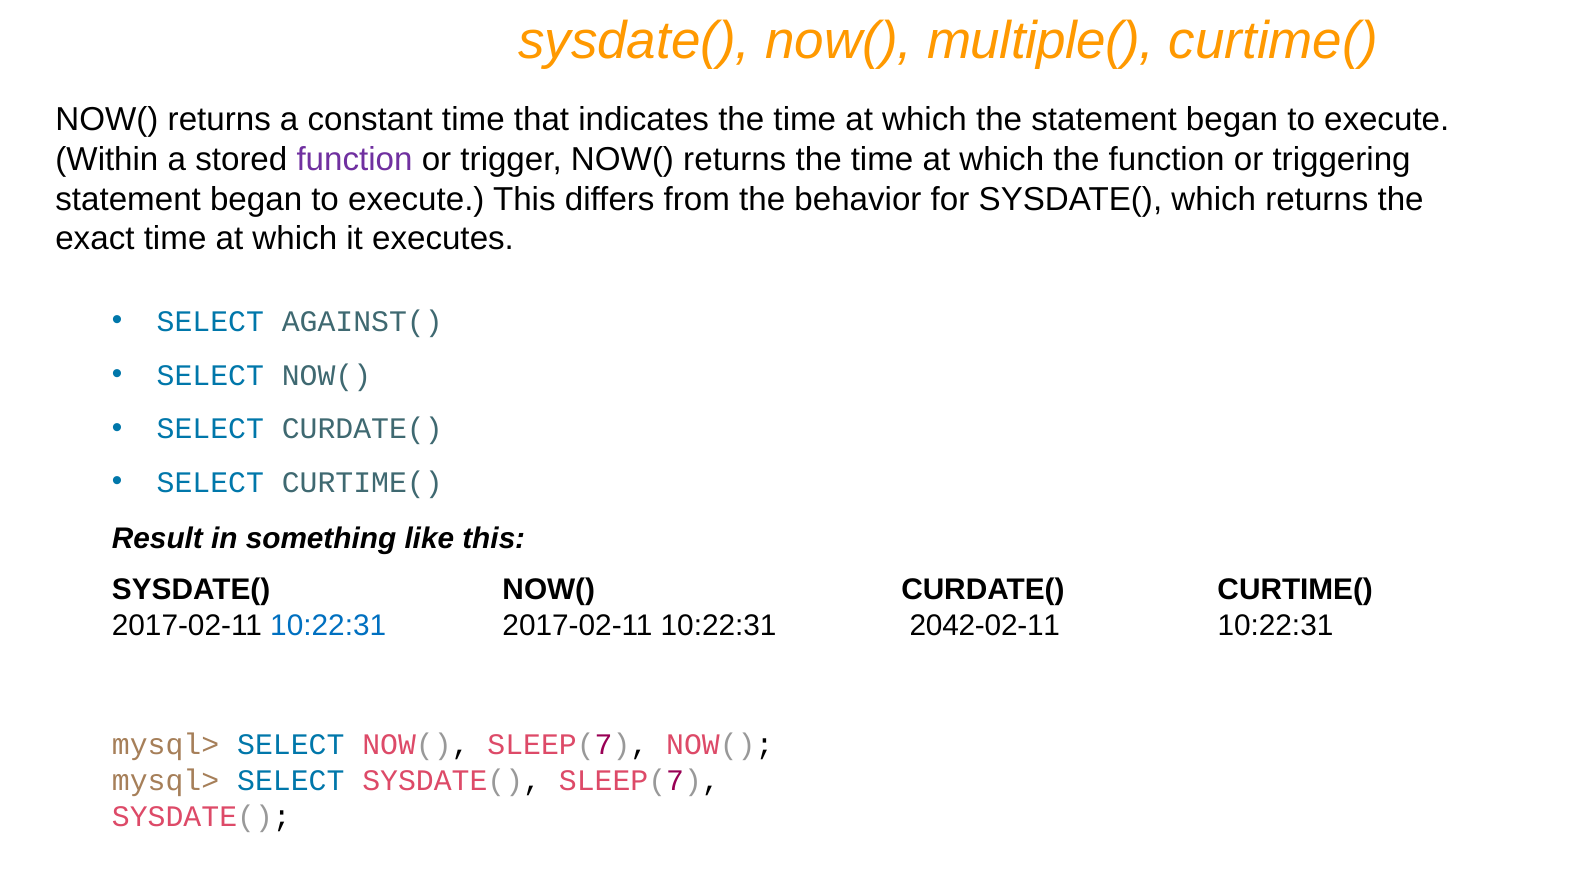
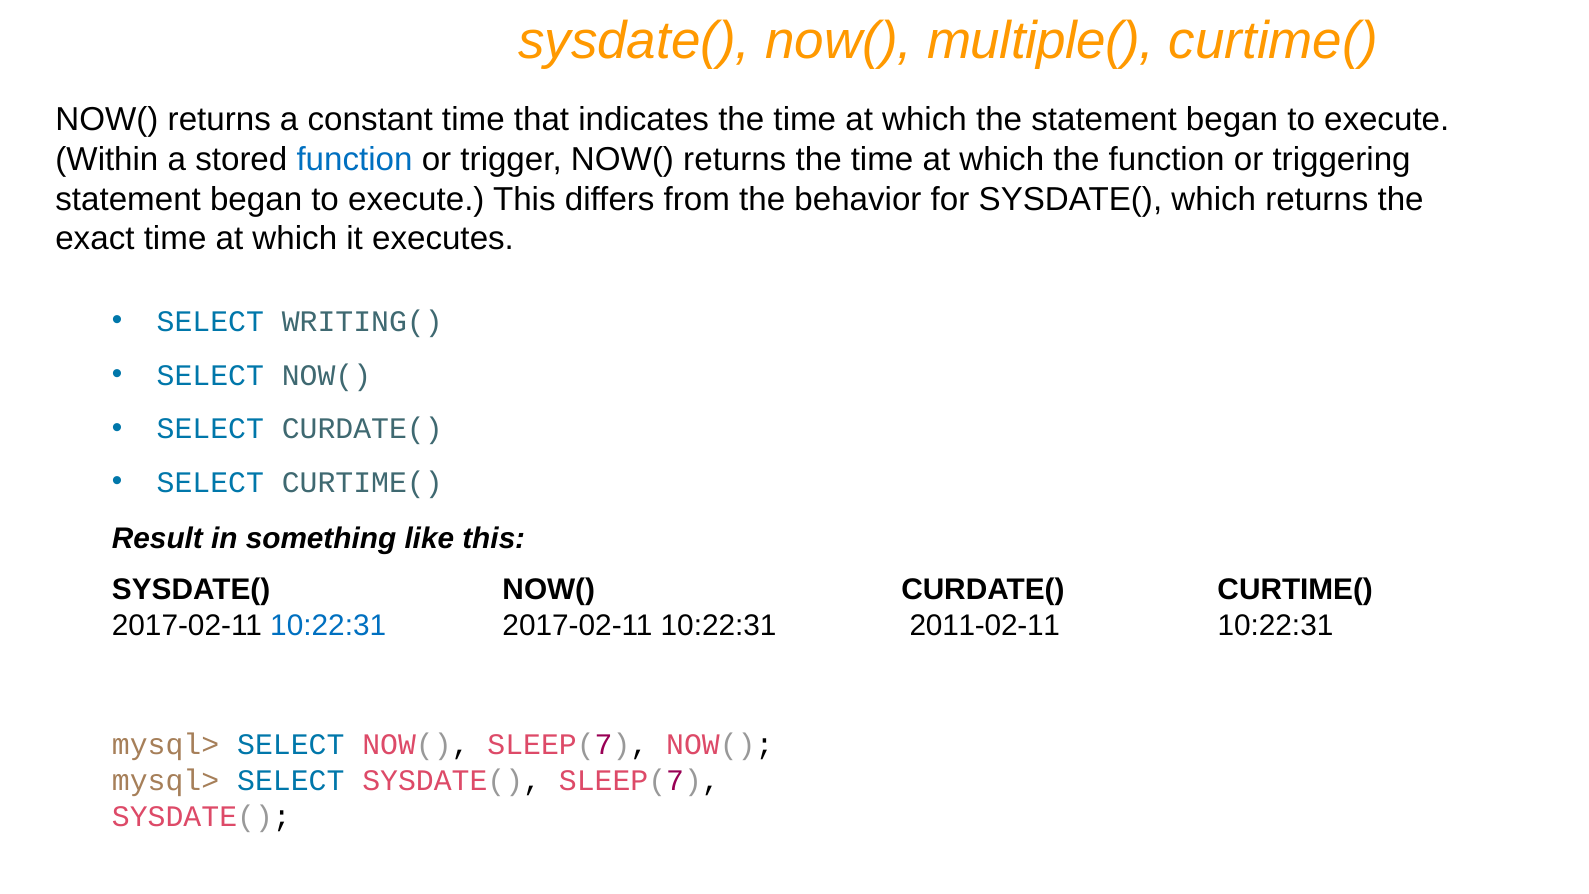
function colour: purple -> blue (355, 159)
AGAINST(: AGAINST( -> WRITING( (362, 322)
2042-02-11: 2042-02-11 -> 2011-02-11 (985, 626)
